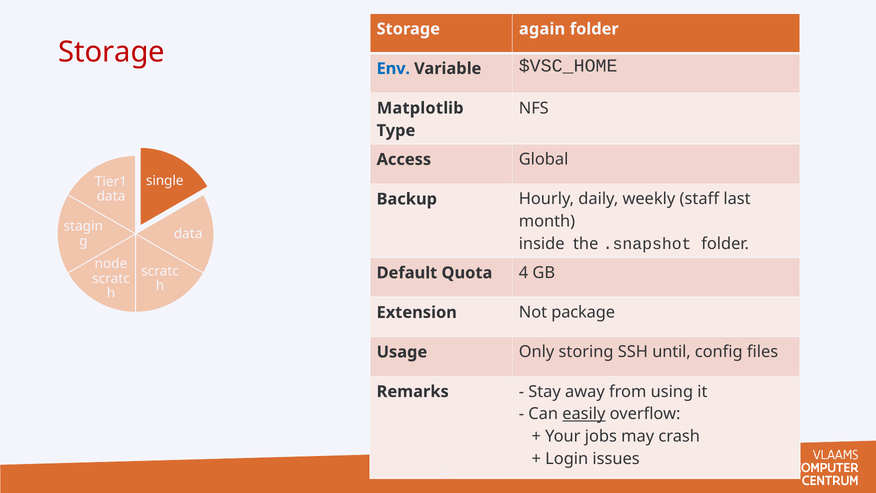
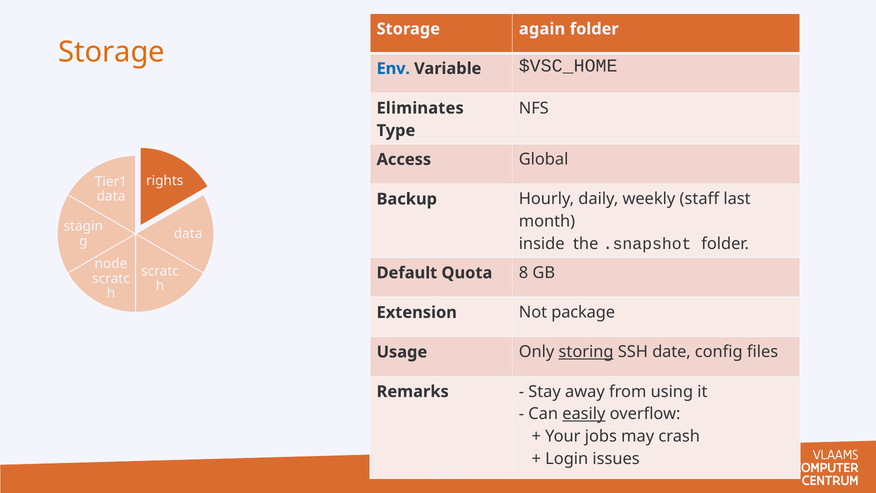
Storage colour: red -> orange (112, 52)
Matplotlib: Matplotlib -> Eliminates (420, 108)
single: single -> rights (165, 181)
4: 4 -> 8 (523, 273)
storing underline: none -> present (586, 352)
until: until -> date (671, 352)
